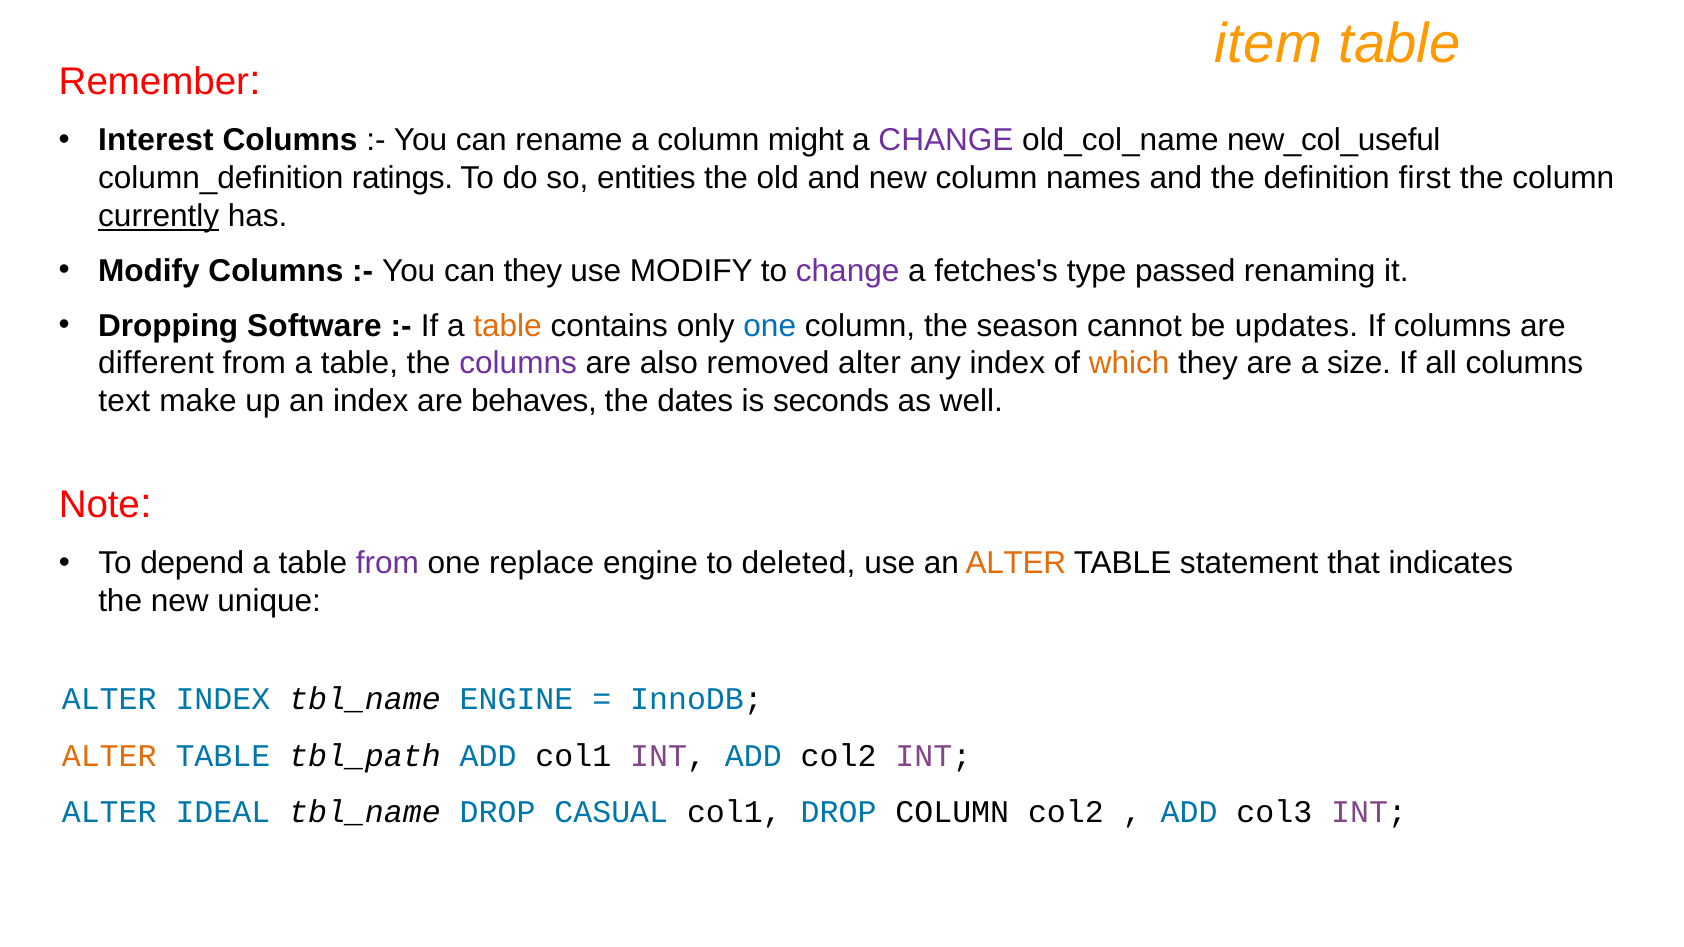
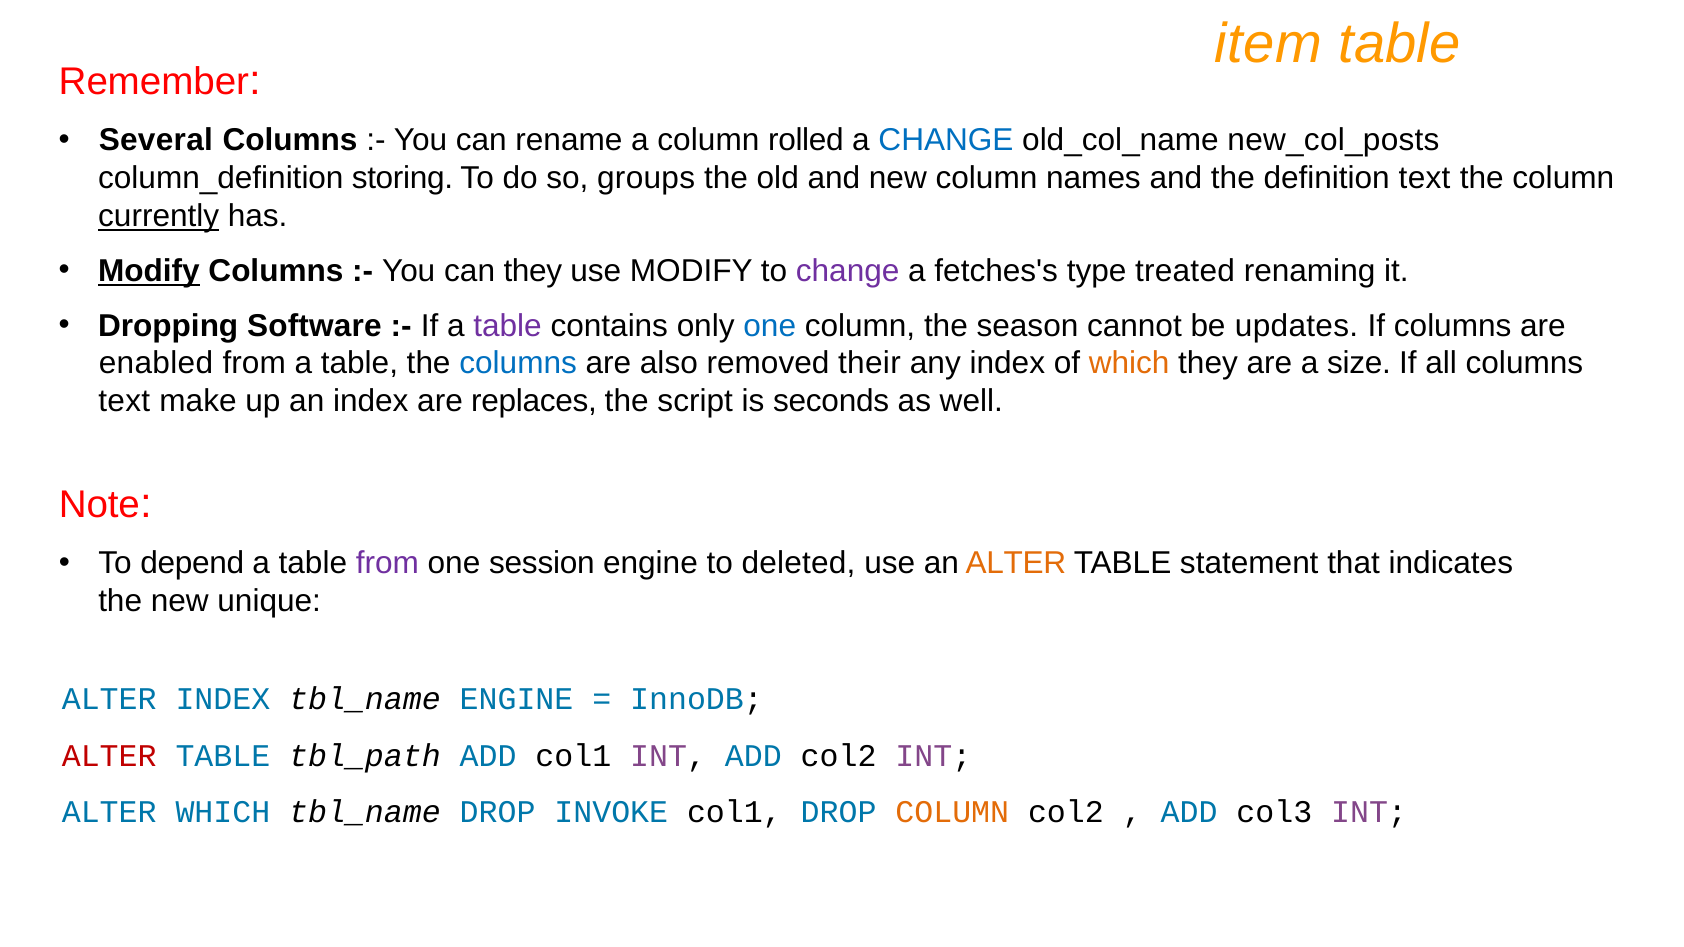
Interest: Interest -> Several (156, 141)
might: might -> rolled (806, 141)
CHANGE colour: purple -> blue (946, 141)
new_col_useful: new_col_useful -> new_col_posts (1333, 141)
ratings: ratings -> storing (402, 178)
entities: entities -> groups (646, 178)
definition first: first -> text (1425, 178)
Modify underline: none -> present (149, 271)
passed: passed -> treated (1185, 271)
table colour: orange -> purple (508, 326)
different: different -> enabled (156, 364)
columns colour: purple -> blue (518, 364)
removed alter: alter -> their (869, 364)
behaves: behaves -> replaces (534, 402)
dates: dates -> script (695, 402)
replace: replace -> session (542, 564)
ALTER colour: orange -> red (109, 756)
ALTER IDEAL: IDEAL -> WHICH (223, 813)
CASUAL: CASUAL -> INVOKE (611, 813)
COLUMN colour: black -> orange (952, 813)
